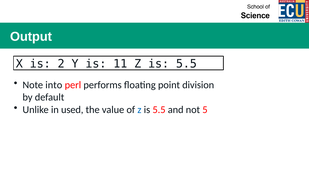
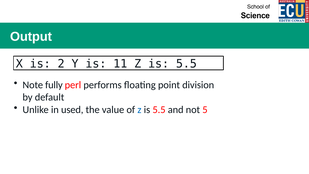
into: into -> fully (54, 85)
